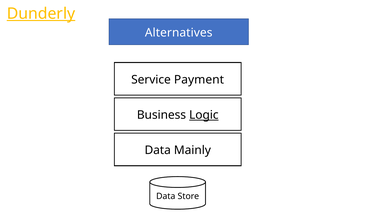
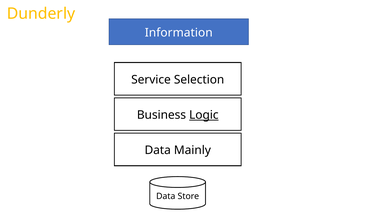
Dunderly underline: present -> none (41, 14)
Alternatives: Alternatives -> Information (179, 33)
Payment: Payment -> Selection (199, 80)
